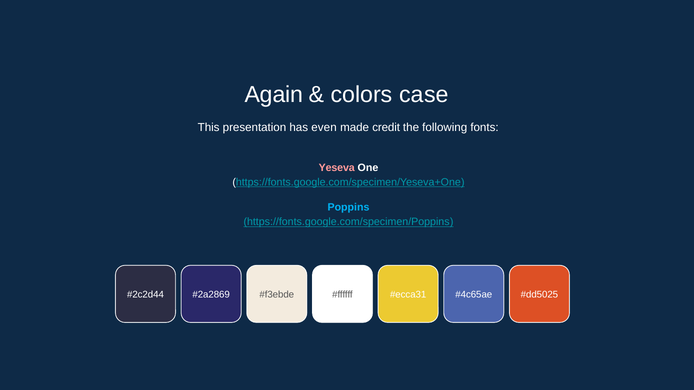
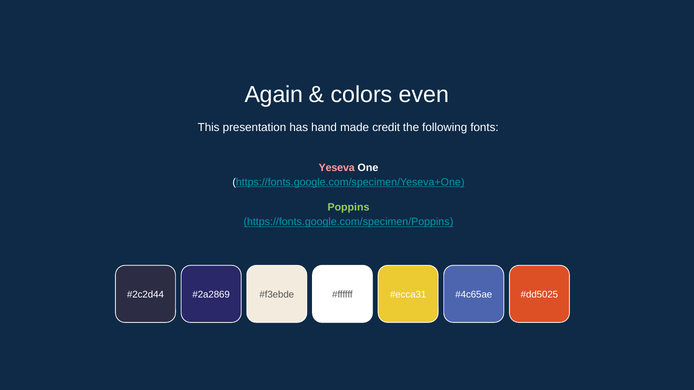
case: case -> even (424, 95)
even: even -> hand (324, 127)
Poppins colour: light blue -> light green (348, 208)
